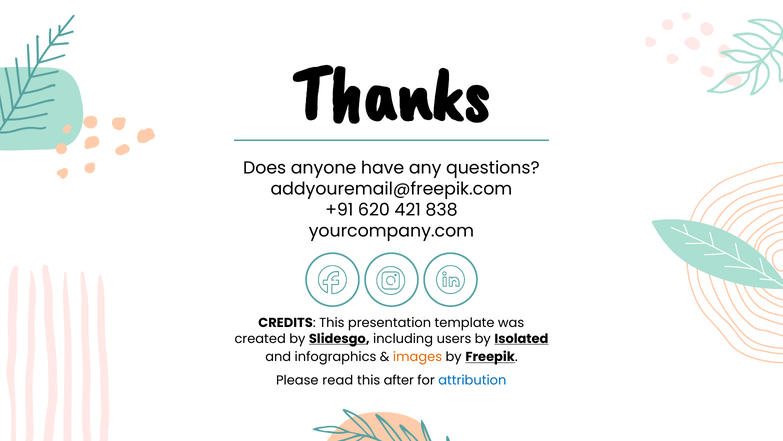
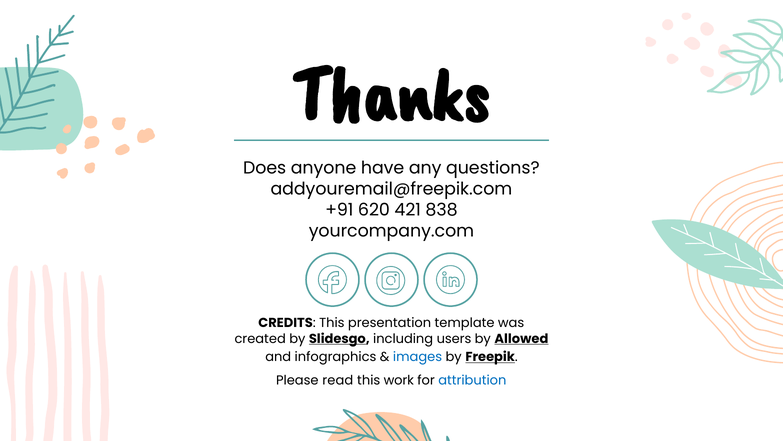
Isolated: Isolated -> Allowed (521, 338)
images colour: orange -> blue (418, 357)
after: after -> work (399, 380)
